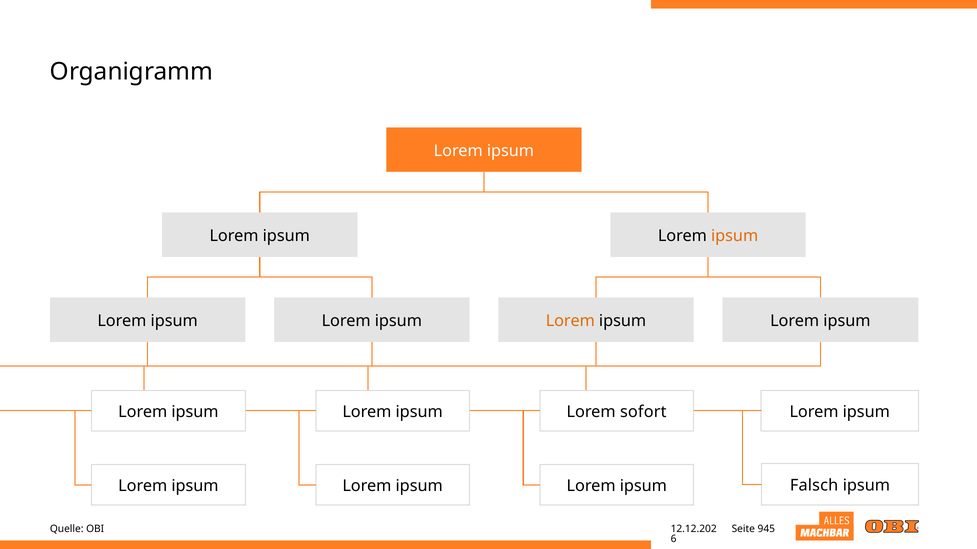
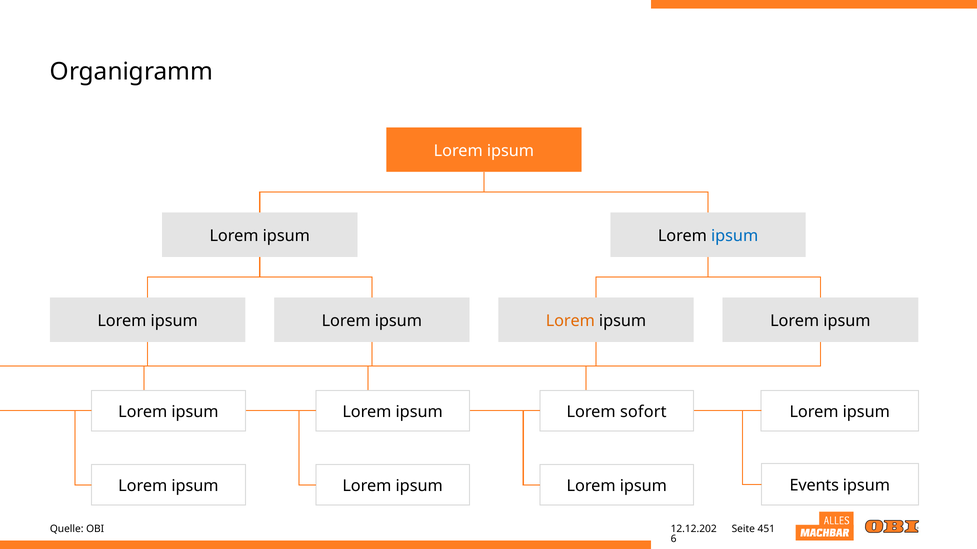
ipsum colour: orange -> blue (735, 236)
Falsch: Falsch -> Events (814, 486)
945: 945 -> 451 (766, 529)
